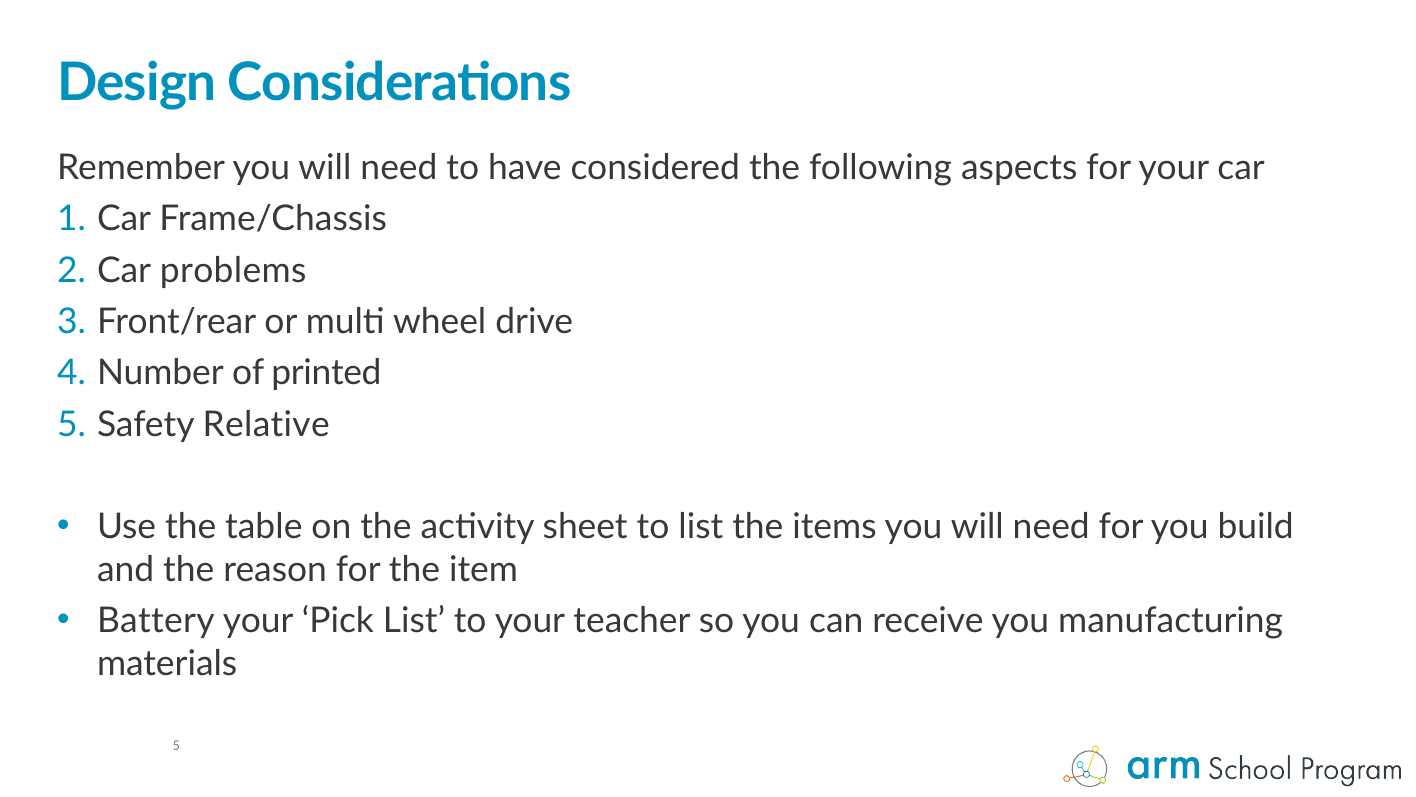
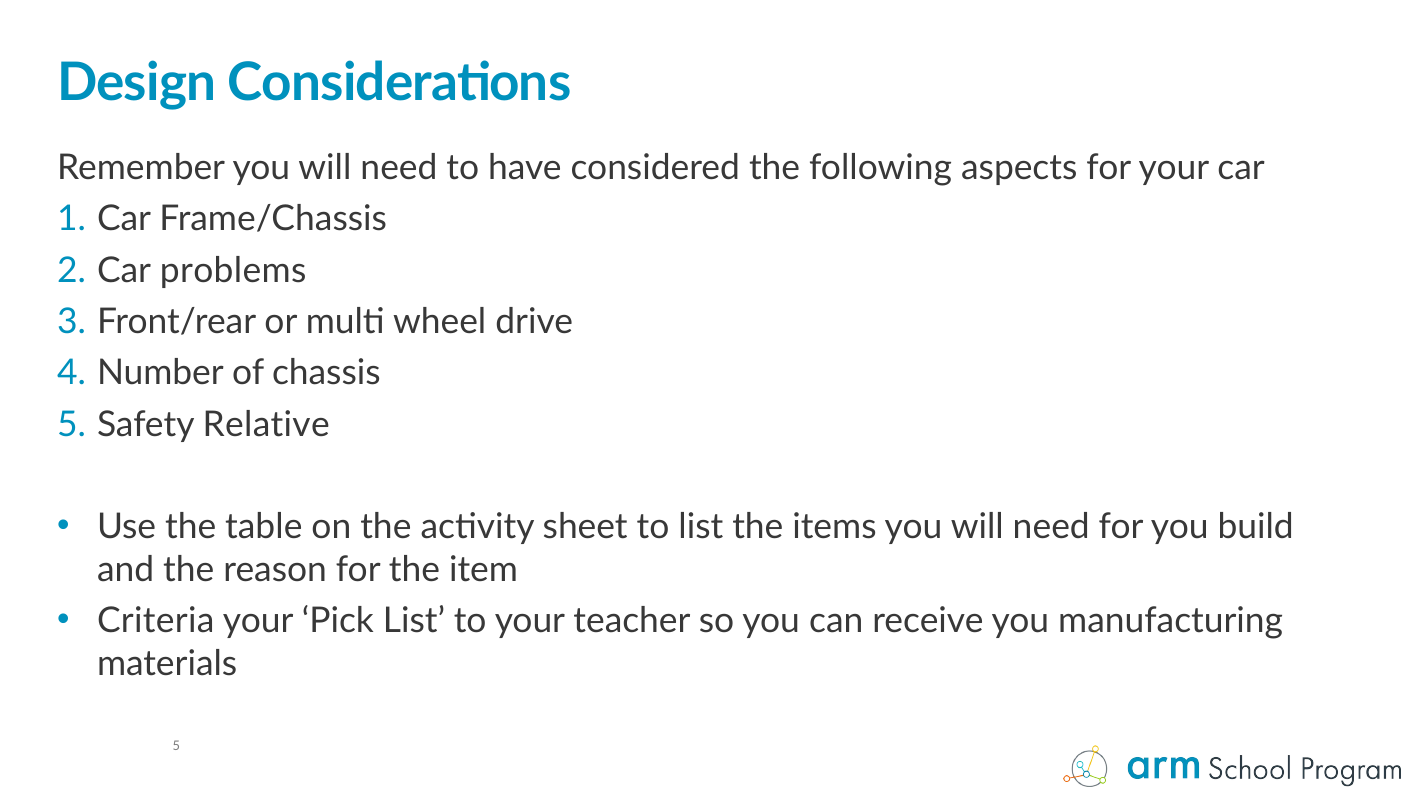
printed: printed -> chassis (326, 373)
Battery: Battery -> Criteria (156, 621)
